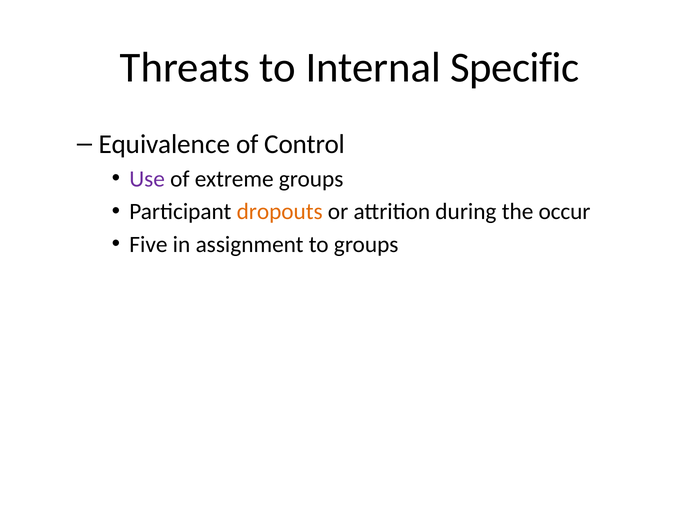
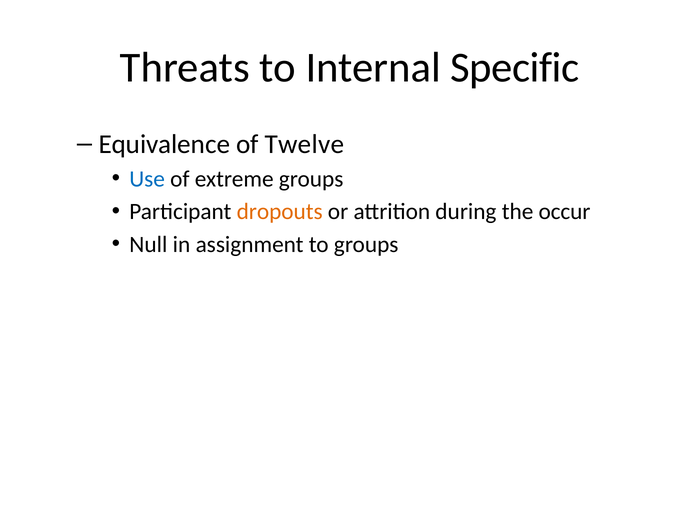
Control: Control -> Twelve (304, 144)
Use colour: purple -> blue (147, 179)
Five: Five -> Null (148, 244)
